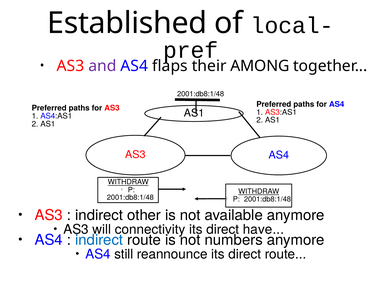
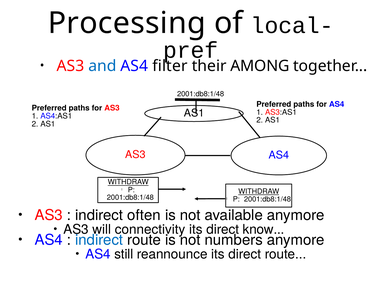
Established: Established -> Processing (127, 23)
and colour: purple -> blue (102, 66)
flaps: flaps -> filter (170, 66)
other: other -> often (144, 216)
have: have -> know (264, 230)
